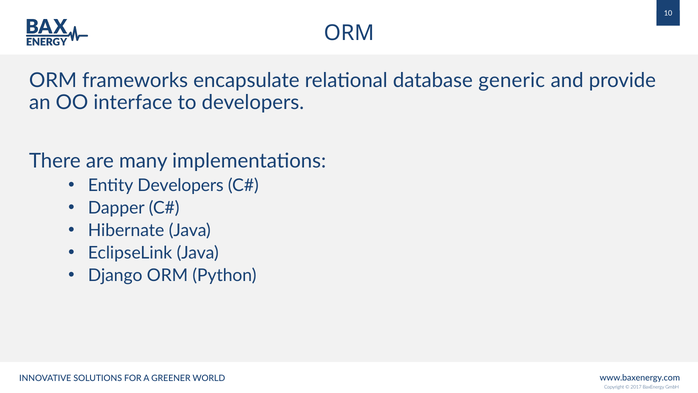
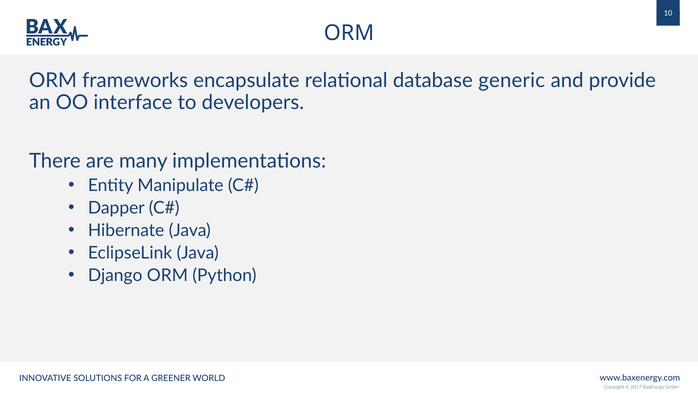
Entity Developers: Developers -> Manipulate (180, 185)
